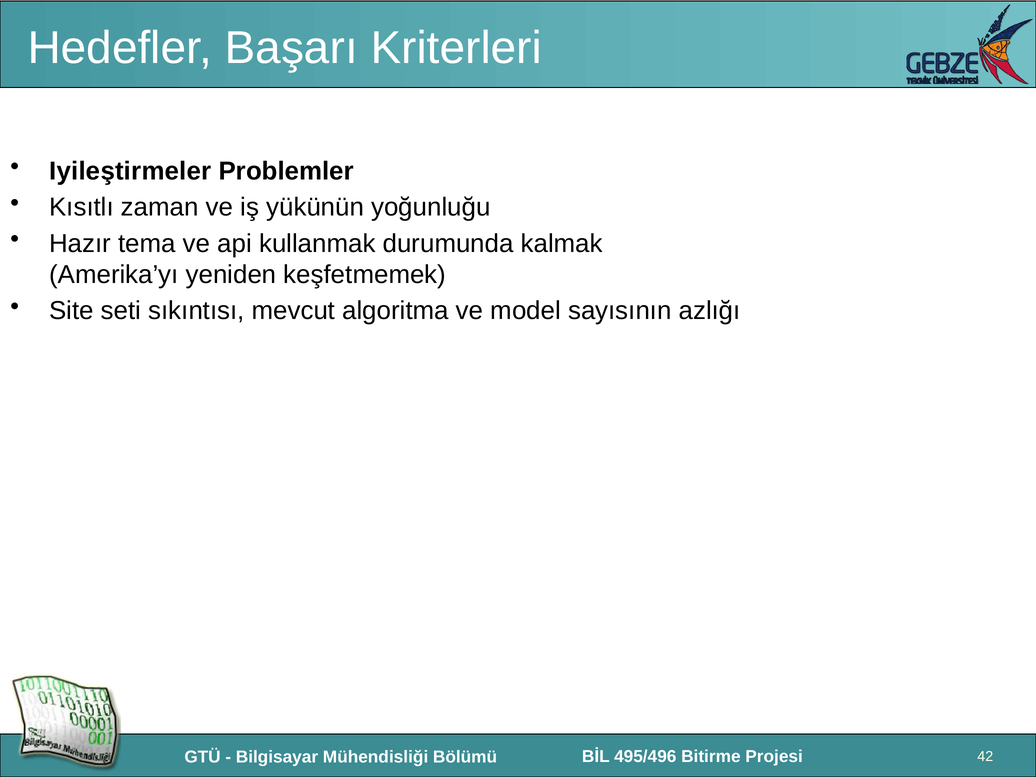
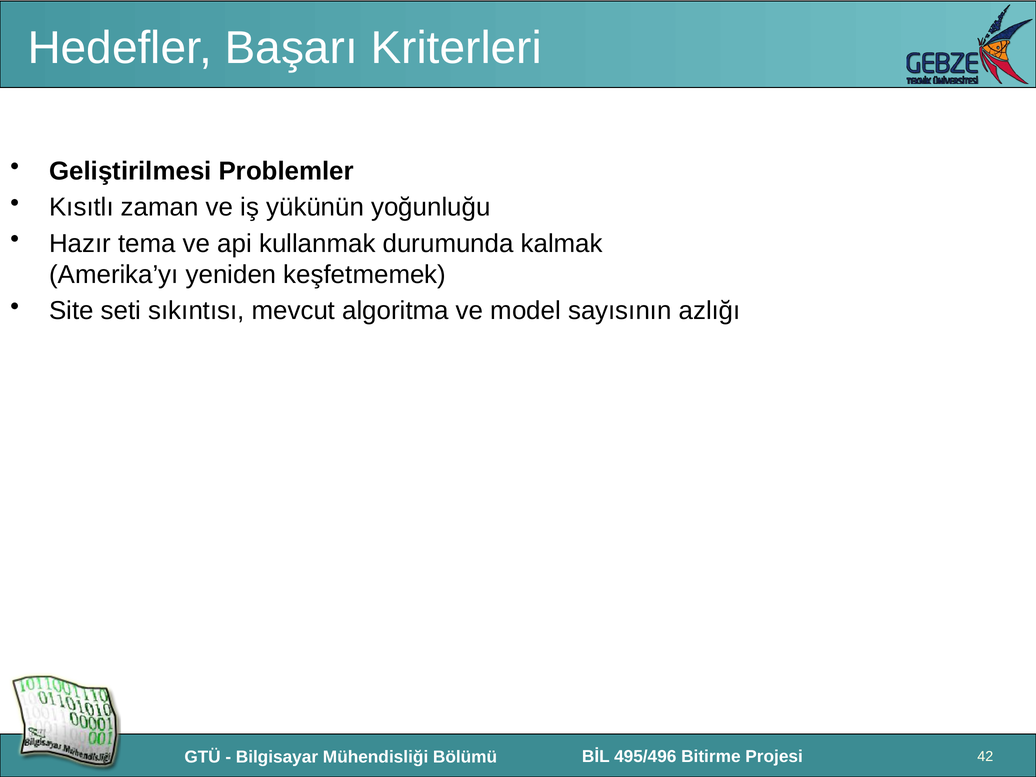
Iyileştirmeler: Iyileştirmeler -> Geliştirilmesi (130, 171)
